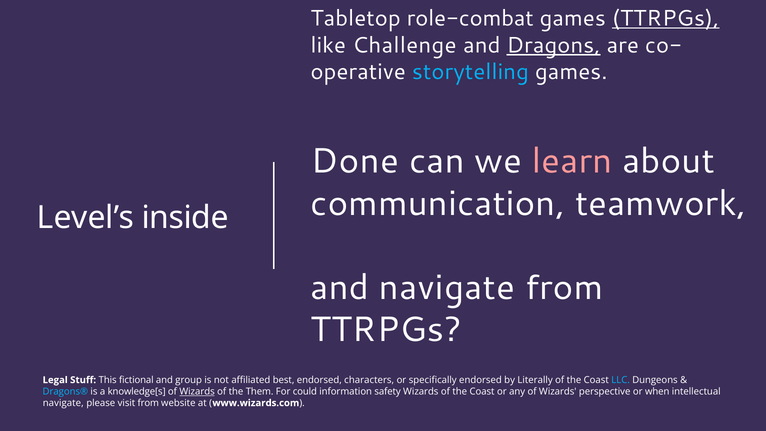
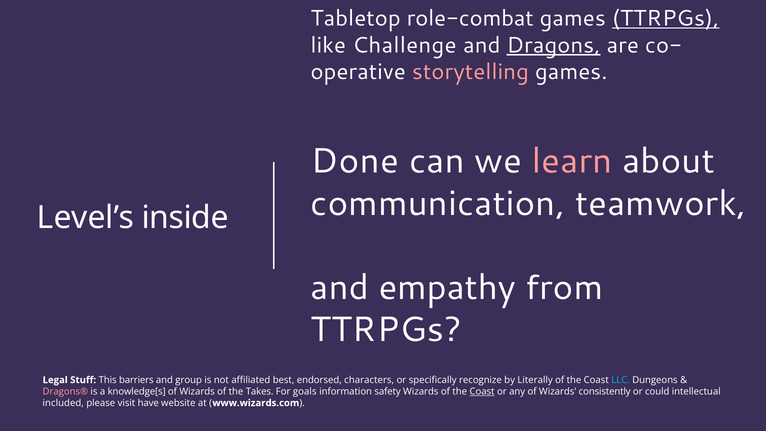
storytelling colour: light blue -> pink (470, 72)
and navigate: navigate -> empathy (447, 288)
fictional: fictional -> barriers (136, 380)
specifically endorsed: endorsed -> recognize (480, 380)
Dragons® colour: light blue -> pink (65, 391)
Wizards underline: present -> none (197, 391)
Them: Them -> Takes (260, 391)
could: could -> goals (305, 391)
Coast underline: none -> present (482, 391)
perspective: perspective -> consistently (605, 391)
when: when -> could (657, 391)
navigate: navigate -> included (63, 403)
visit from: from -> have (148, 403)
